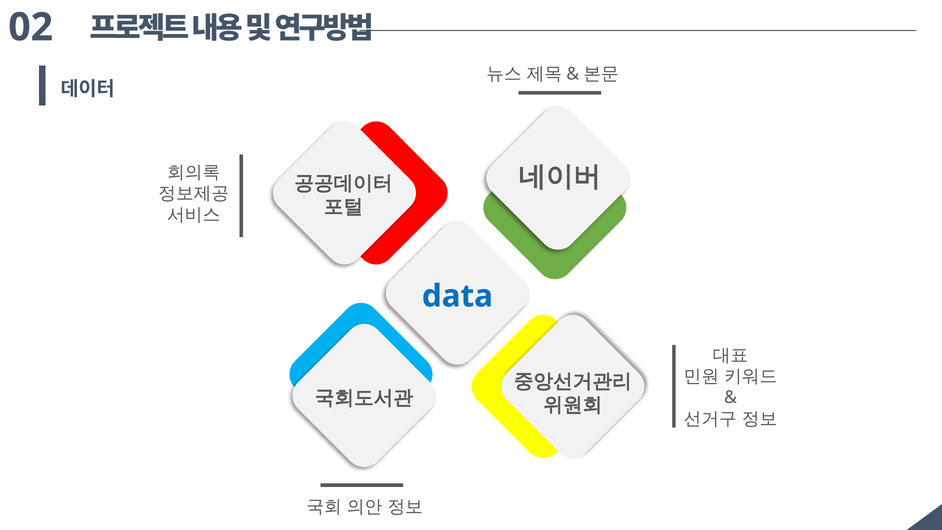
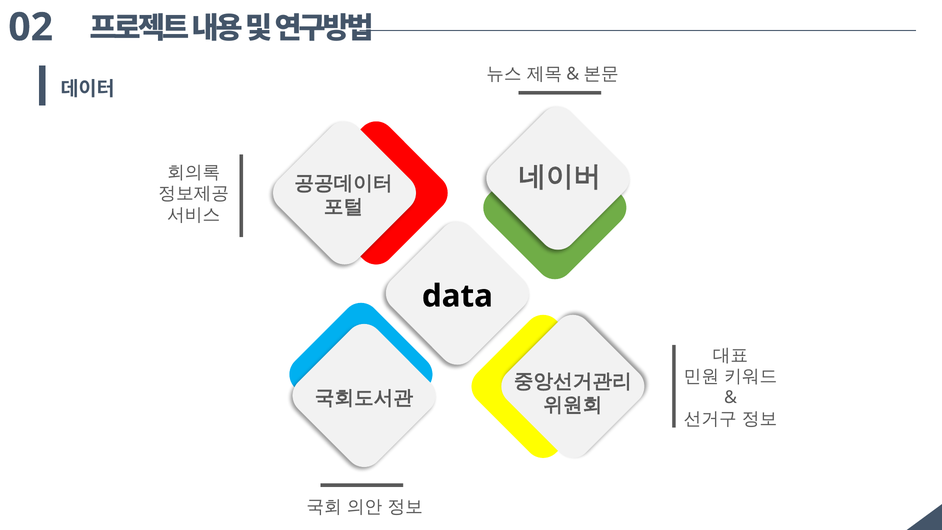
data colour: blue -> black (457, 296)
